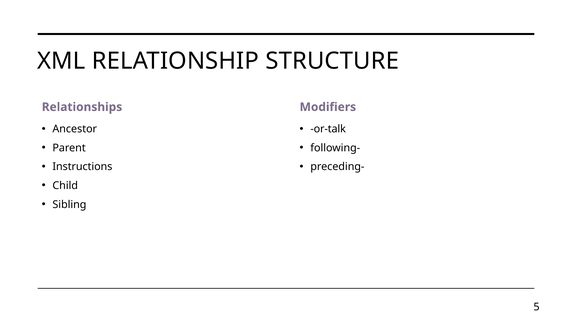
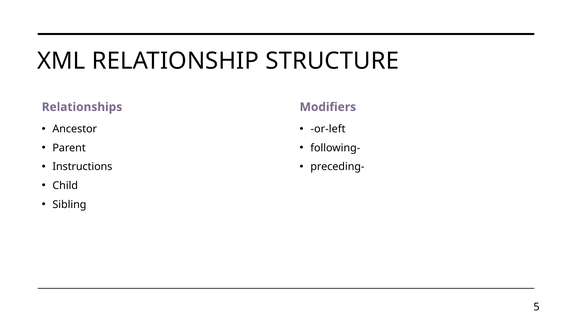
or-talk: or-talk -> or-left (328, 129)
